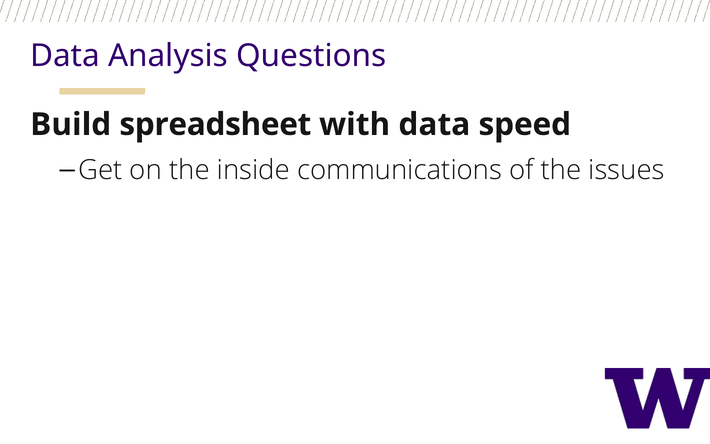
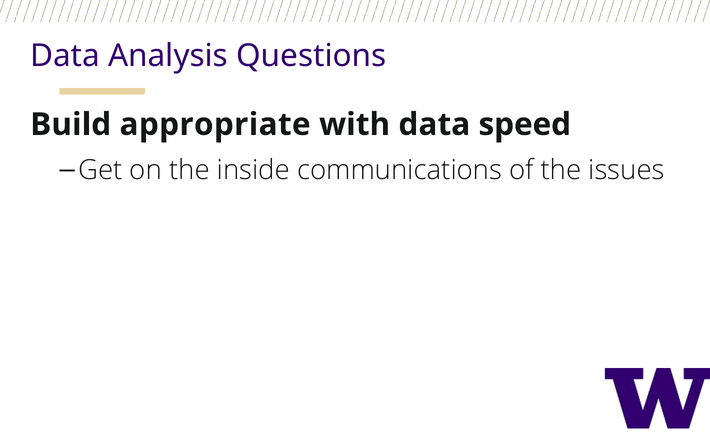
spreadsheet: spreadsheet -> appropriate (215, 124)
